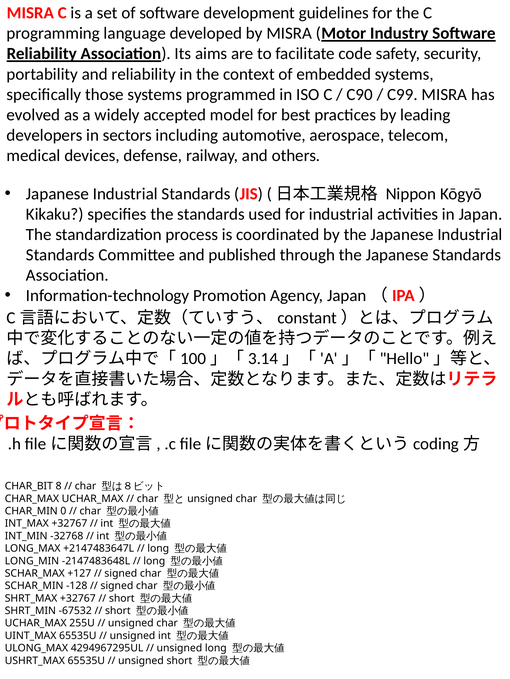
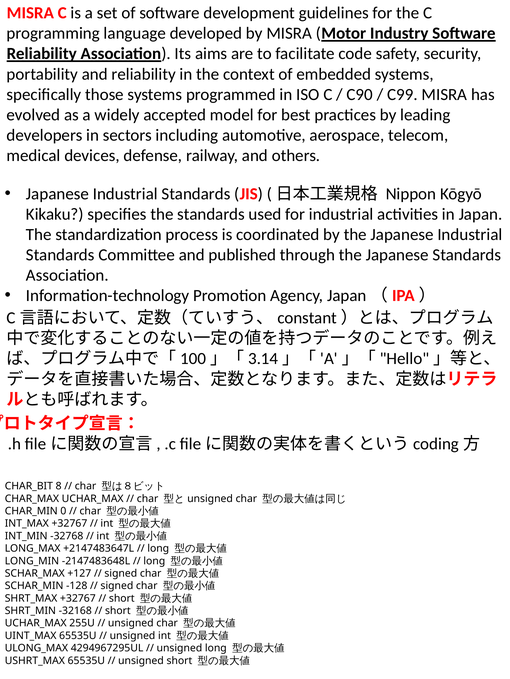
-67532: -67532 -> -32168 (75, 612)
